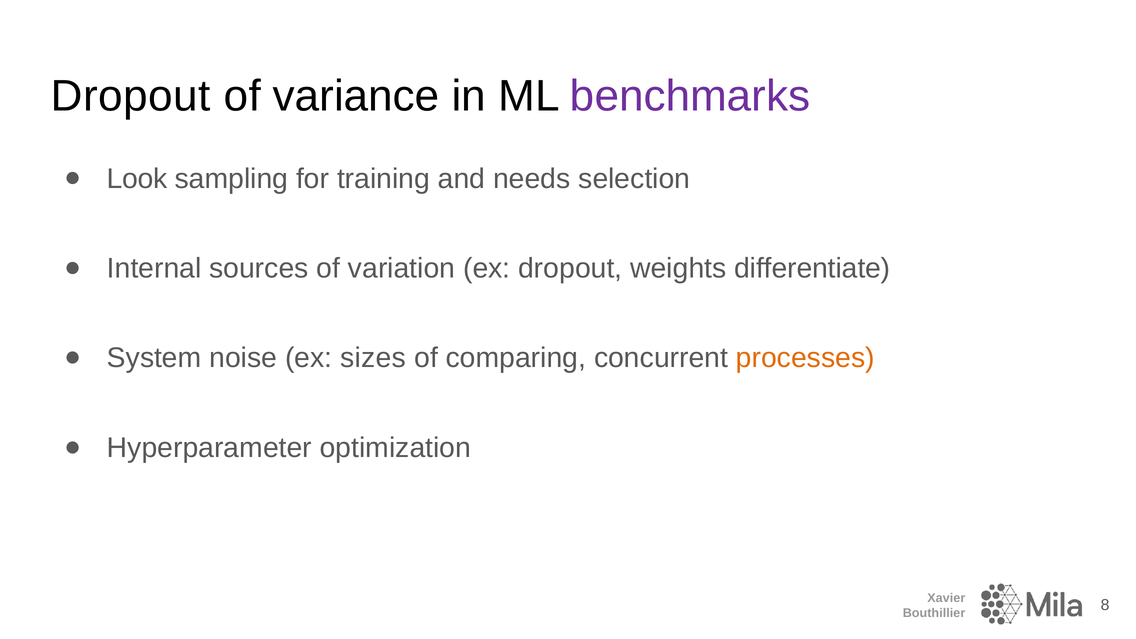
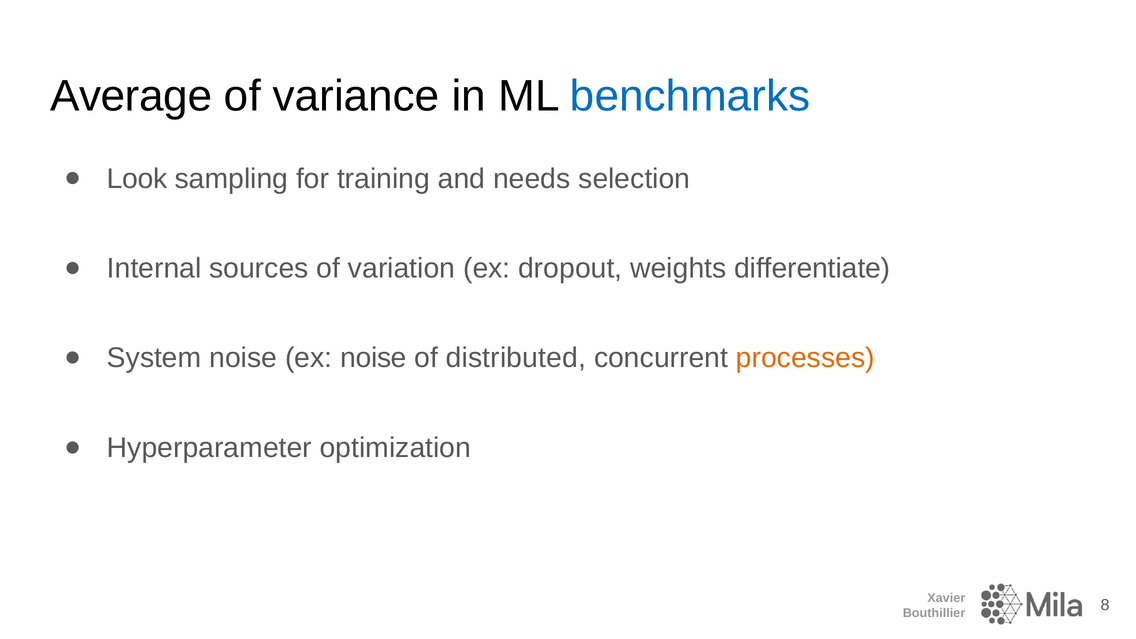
Dropout: Dropout -> Average (131, 96)
benchmarks colour: purple -> blue (690, 96)
ex sizes: sizes -> noise (373, 358)
comparing: comparing -> distributed (516, 358)
